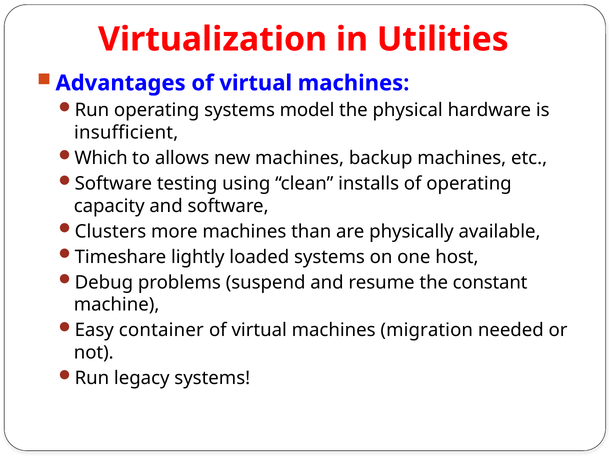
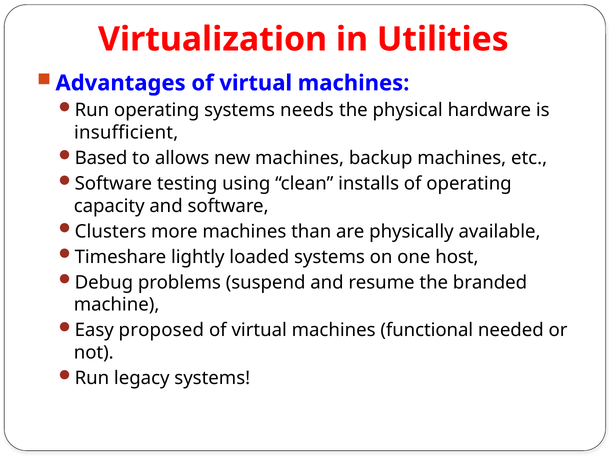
model: model -> needs (307, 110)
Which: Which -> Based (101, 158)
constant: constant -> branded (490, 283)
container: container -> proposed (161, 331)
migration: migration -> functional (427, 331)
